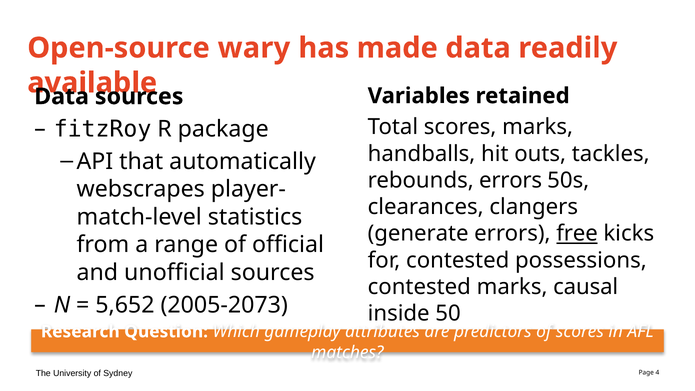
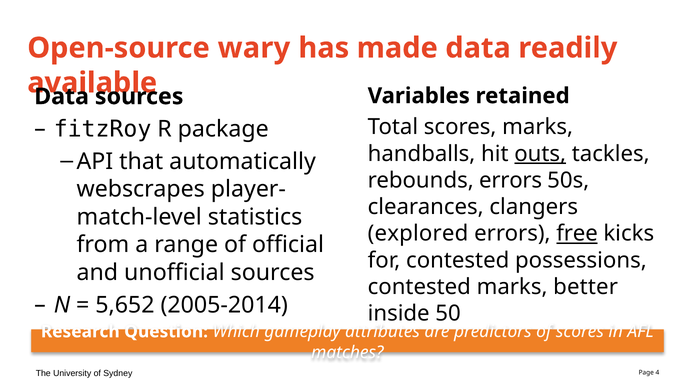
outs underline: none -> present (540, 154)
generate: generate -> explored (418, 234)
causal: causal -> better (586, 287)
2005-2073: 2005-2073 -> 2005-2014 (224, 305)
